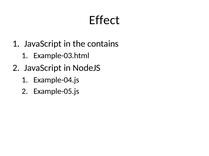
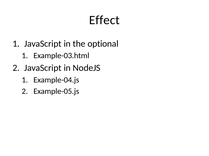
contains: contains -> optional (103, 44)
